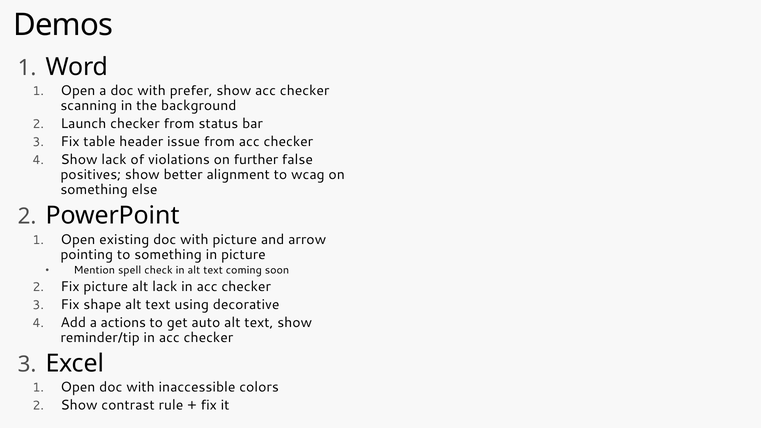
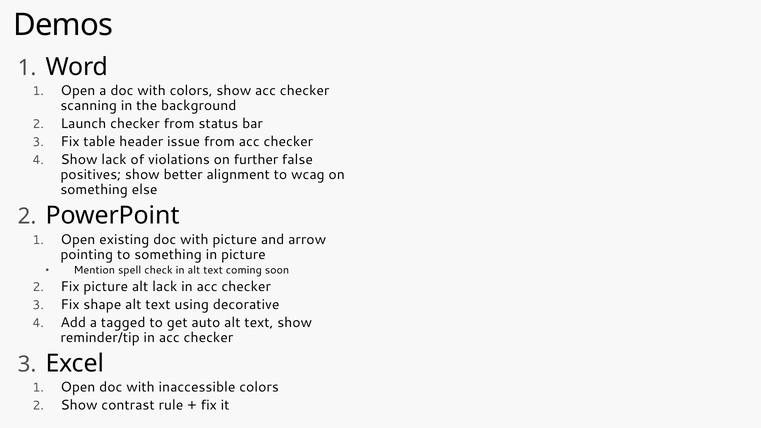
with prefer: prefer -> colors (191, 91)
actions: actions -> tagged (123, 322)
